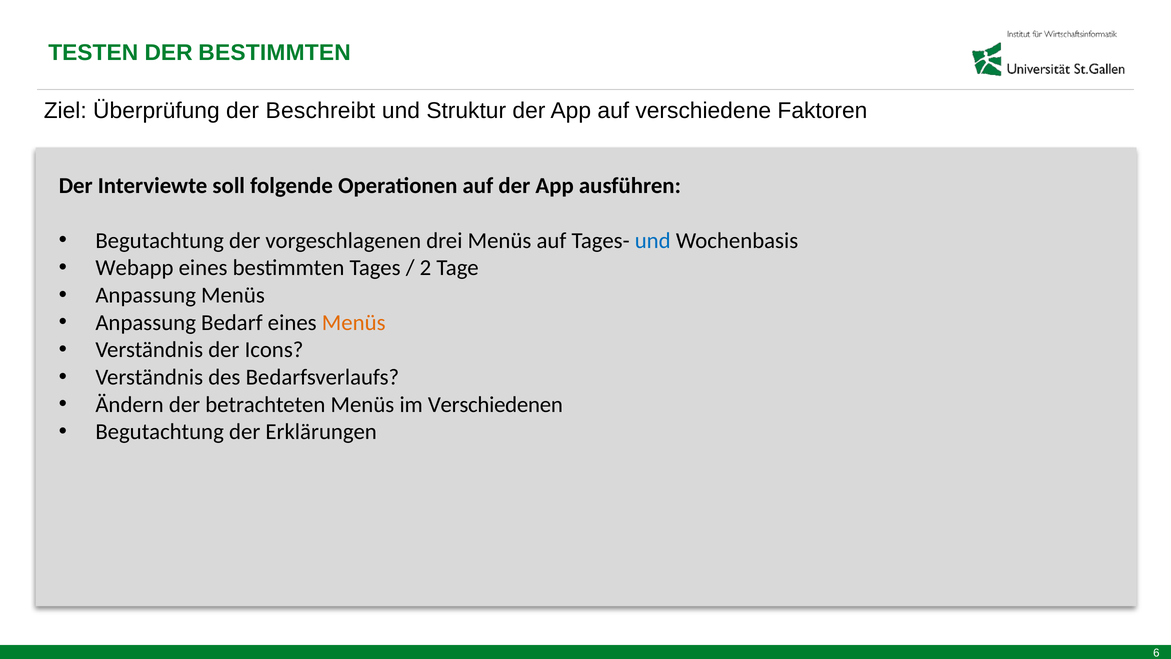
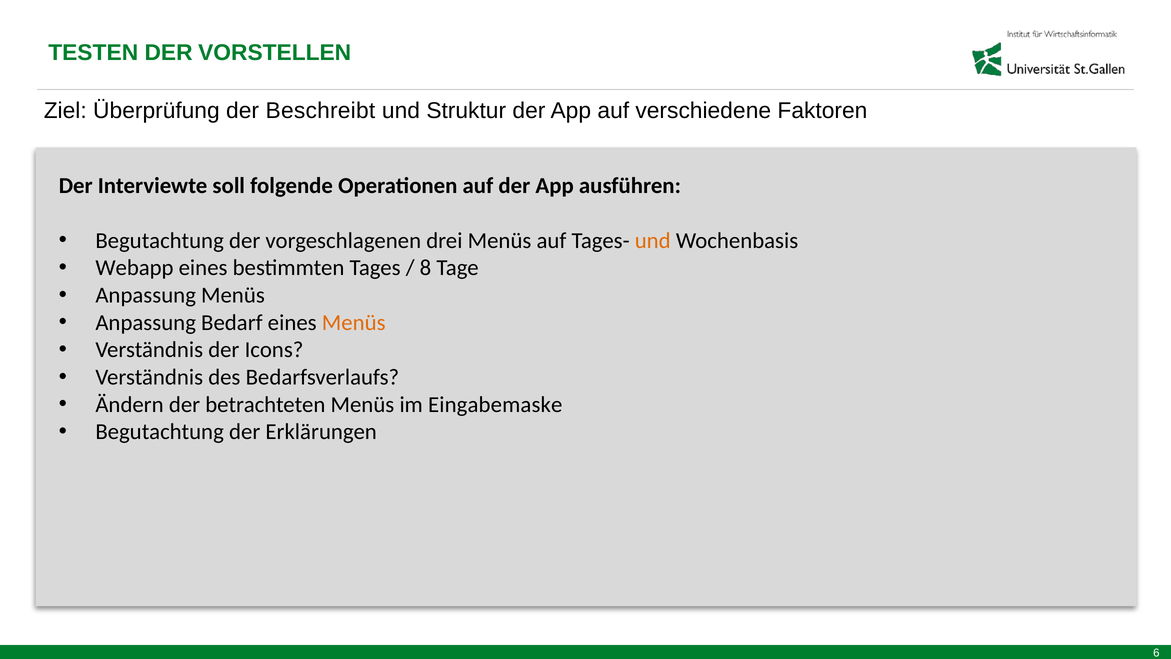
DER BESTIMMTEN: BESTIMMTEN -> VORSTELLEN (275, 53)
und colour: blue -> orange (653, 240)
2: 2 -> 8 (425, 268)
Verschiedenen: Verschiedenen -> Eingabemaske (495, 404)
